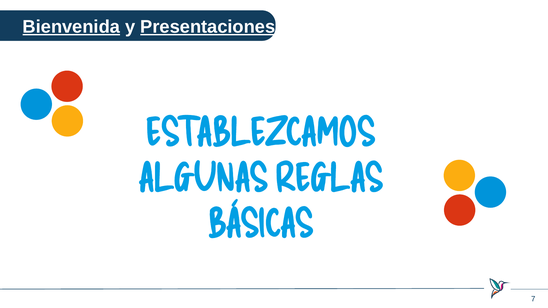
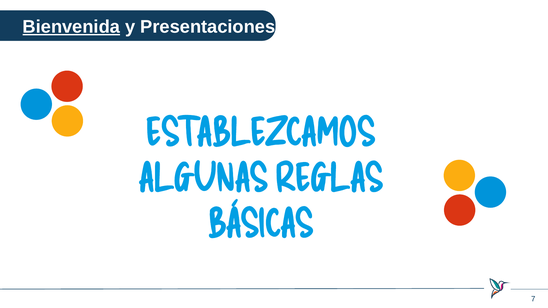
Presentaciones underline: present -> none (208, 27)
